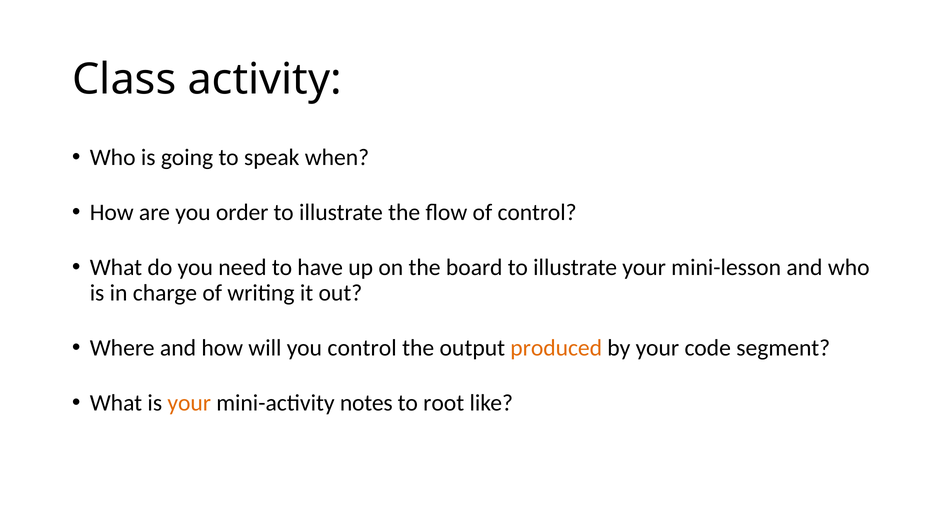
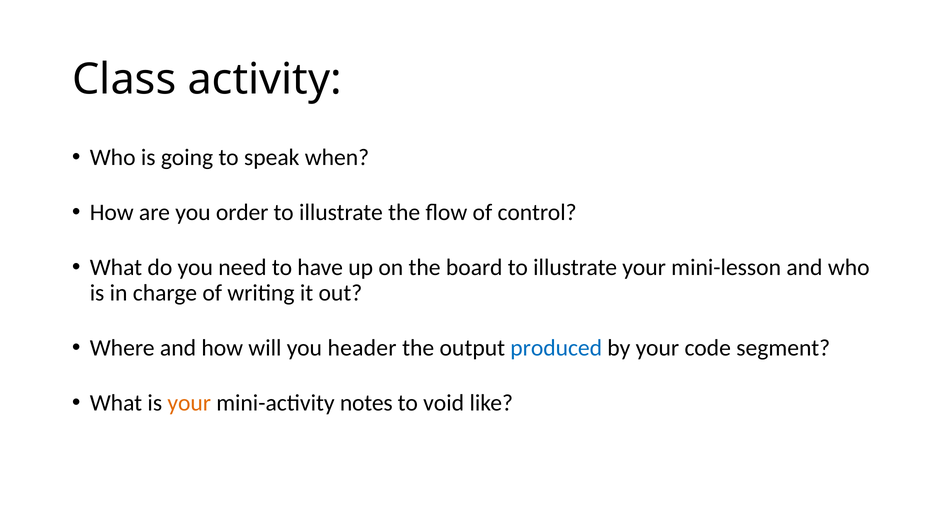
you control: control -> header (362, 348)
produced colour: orange -> blue (556, 348)
root: root -> void (444, 403)
